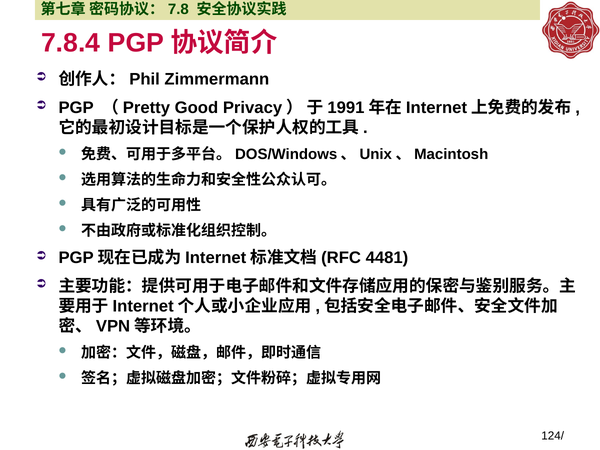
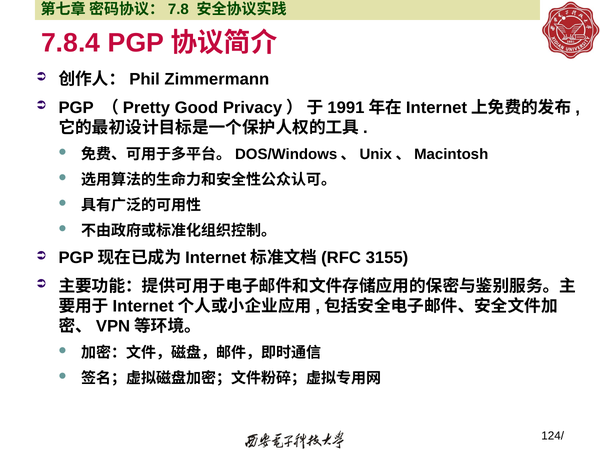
4481: 4481 -> 3155 (387, 258)
